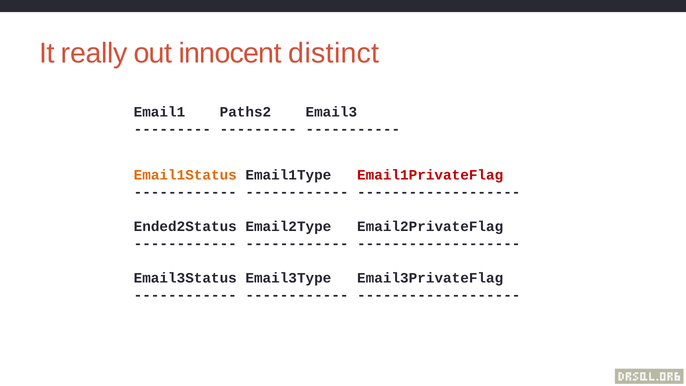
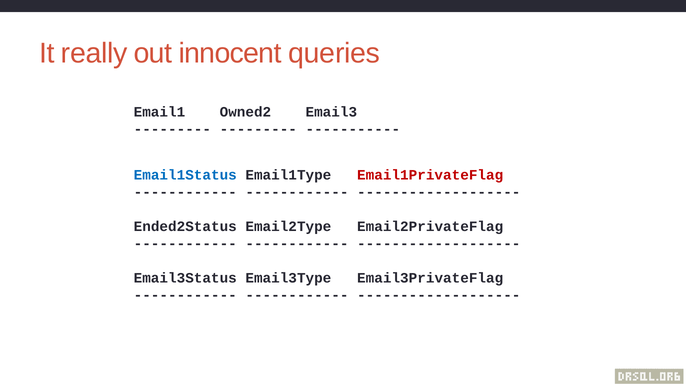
distinct: distinct -> queries (334, 53)
Paths2: Paths2 -> Owned2 (245, 112)
Email1Status colour: orange -> blue (185, 175)
